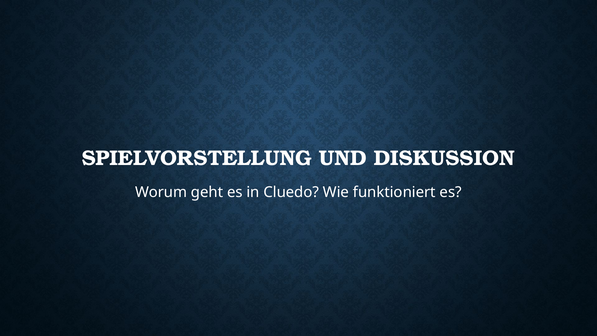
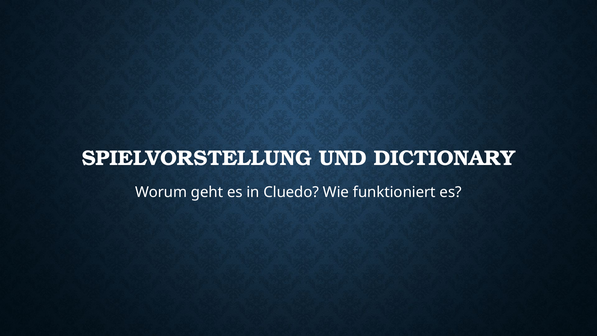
DISKUSSION: DISKUSSION -> DICTIONARY (444, 158)
